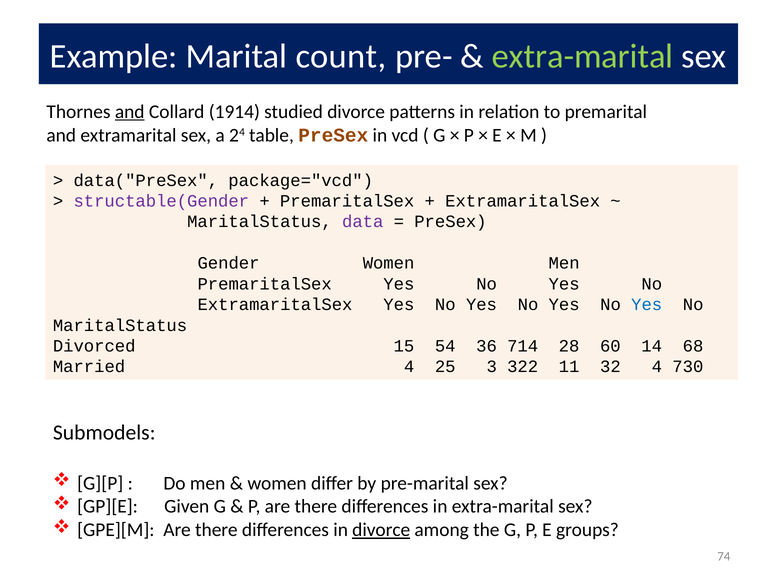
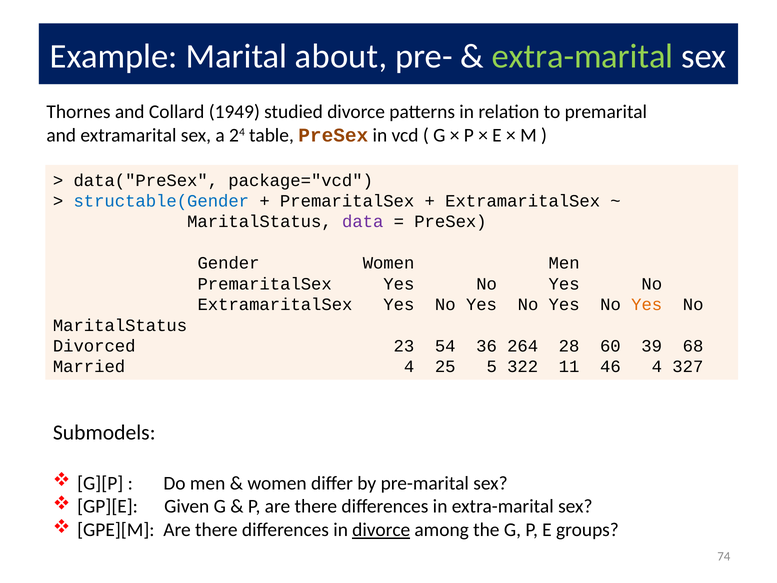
count: count -> about (341, 56)
and underline: present -> none (130, 112)
1914: 1914 -> 1949 (234, 112)
structable(Gender colour: purple -> blue (161, 201)
Yes colour: blue -> orange (647, 304)
15: 15 -> 23 (404, 346)
714: 714 -> 264 (523, 346)
14: 14 -> 39 (652, 346)
3: 3 -> 5 (492, 367)
32: 32 -> 46 (610, 367)
730: 730 -> 327 (688, 367)
